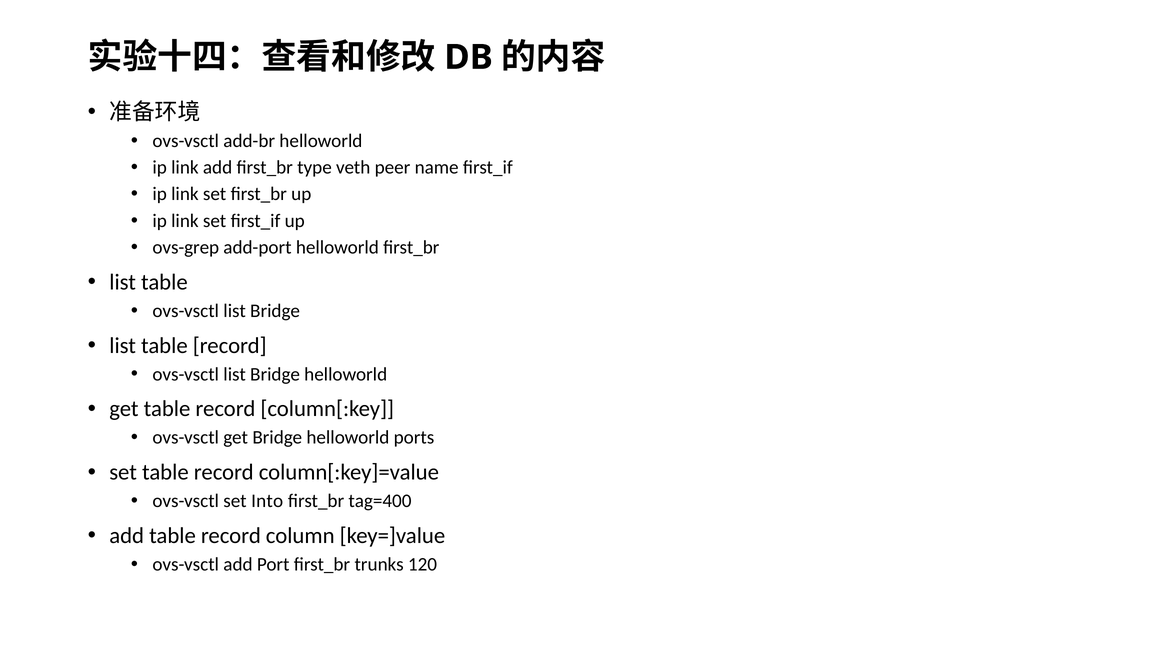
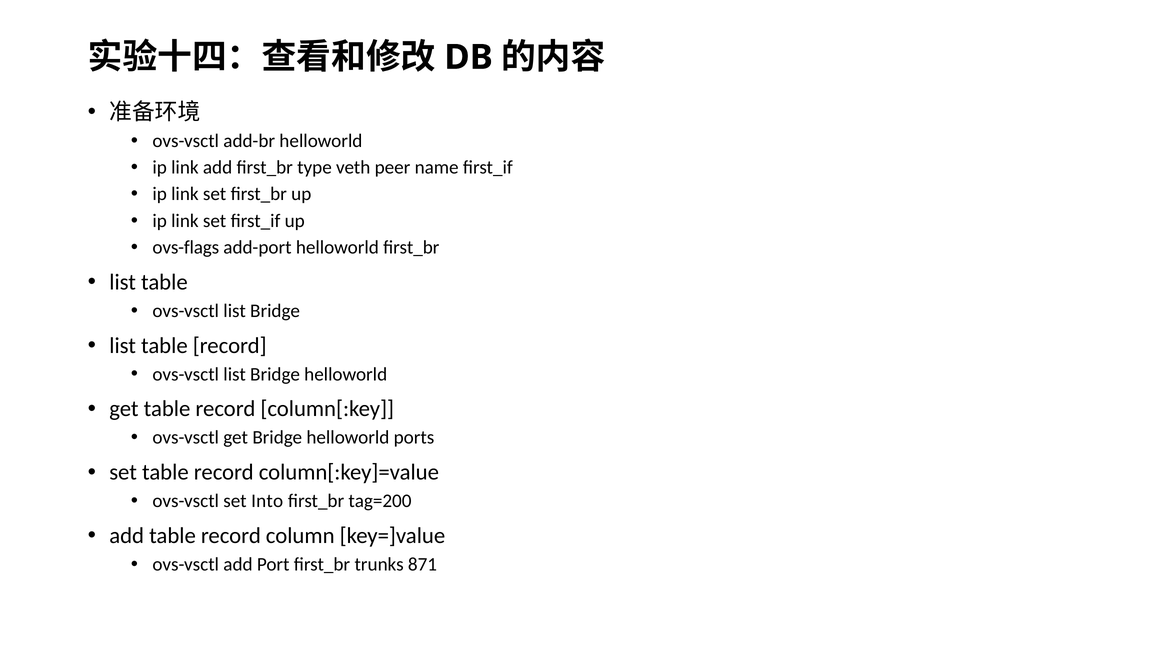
ovs-grep: ovs-grep -> ovs-flags (186, 247)
tag=400: tag=400 -> tag=200 (380, 500)
120: 120 -> 871 (422, 564)
